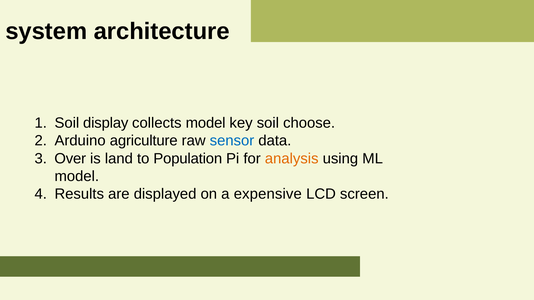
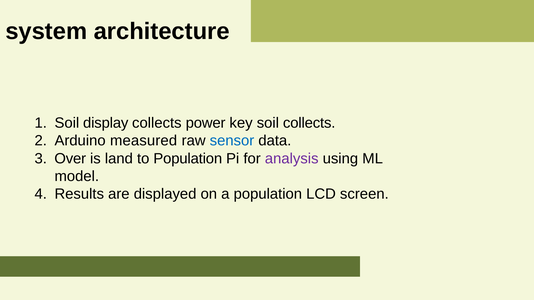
collects model: model -> power (206, 123)
soil choose: choose -> collects (309, 123)
agriculture: agriculture -> measured (144, 141)
analysis colour: orange -> purple (292, 159)
a expensive: expensive -> population (268, 194)
